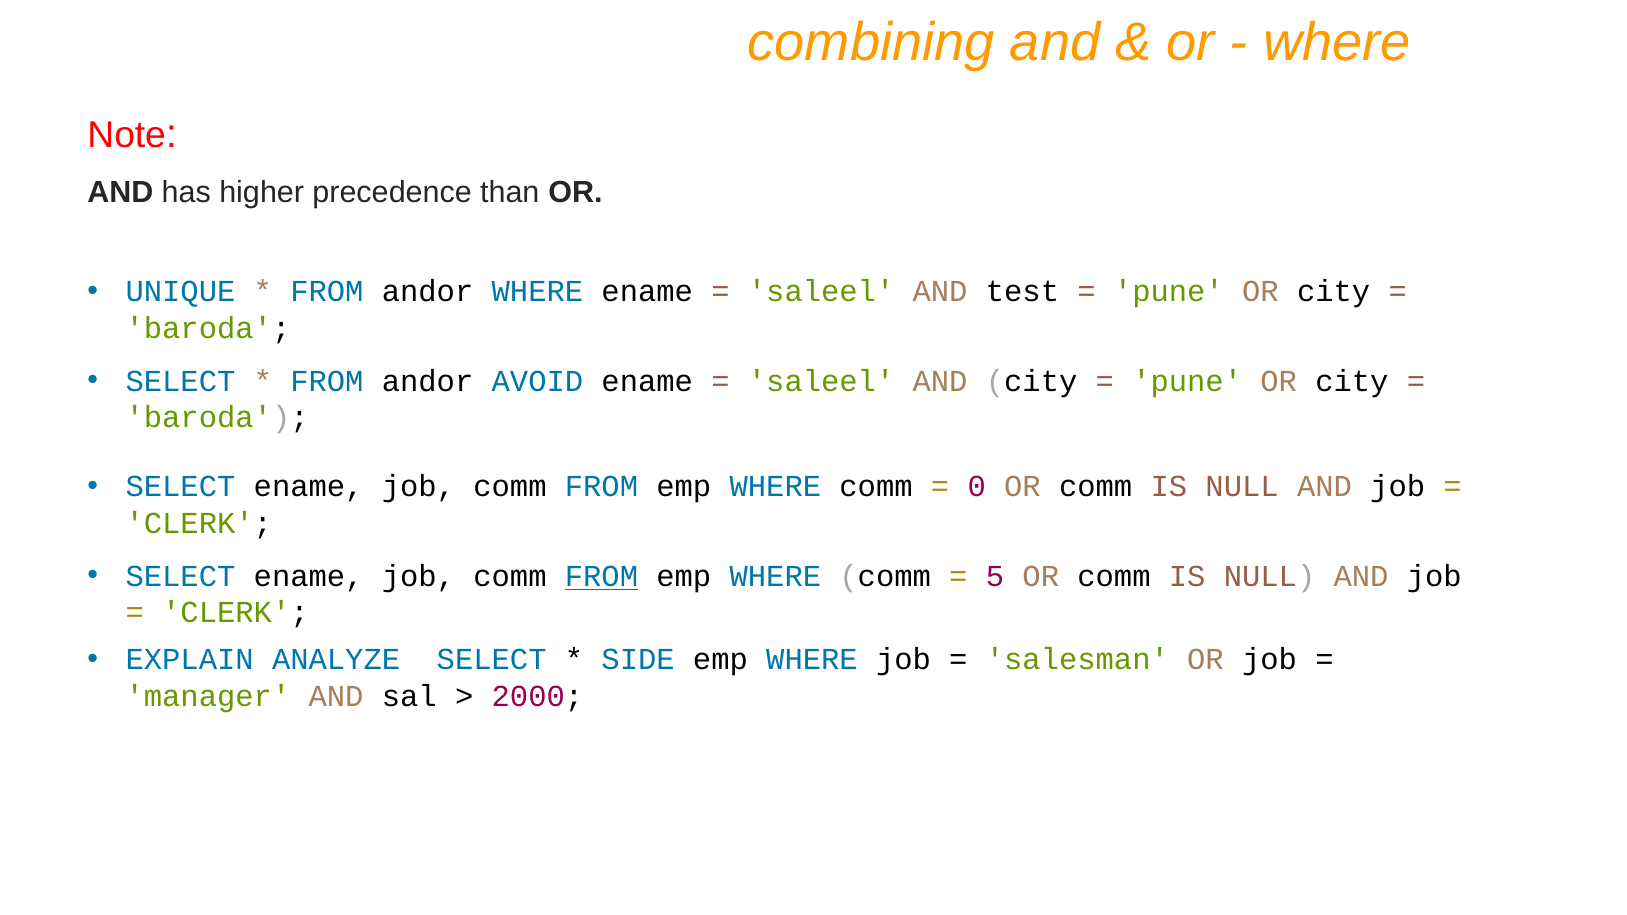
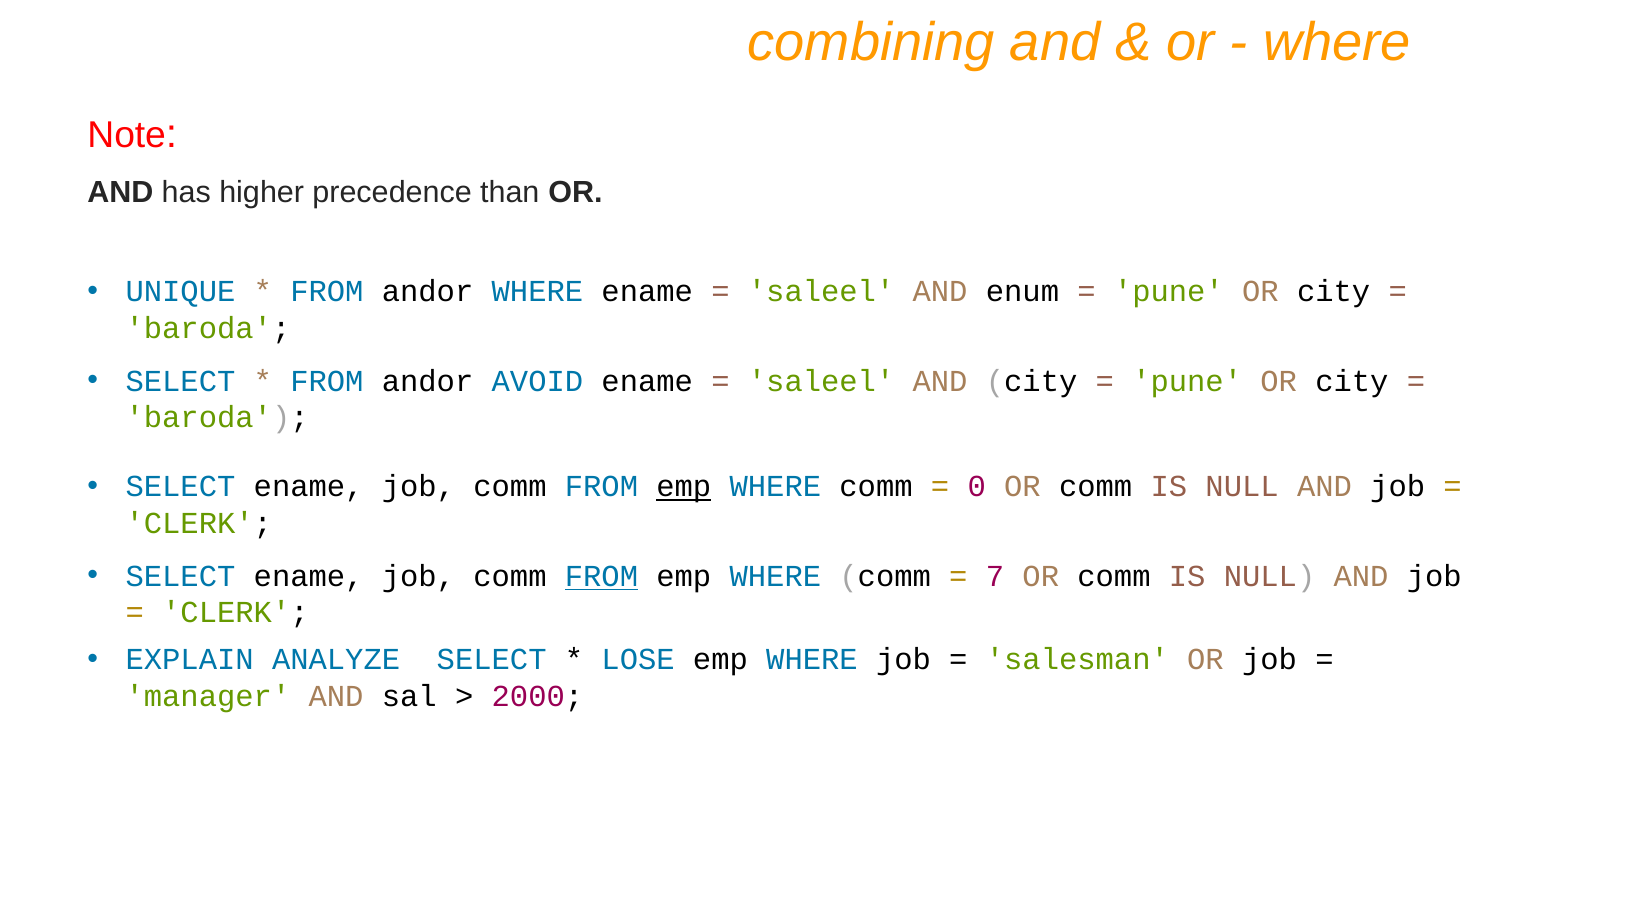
test: test -> enum (1022, 292)
emp underline: none -> present (684, 487)
5: 5 -> 7 (995, 576)
SIDE: SIDE -> LOSE (638, 660)
